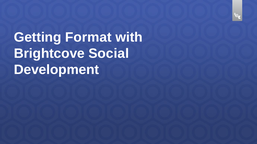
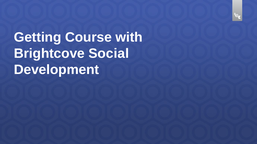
Format: Format -> Course (88, 37)
